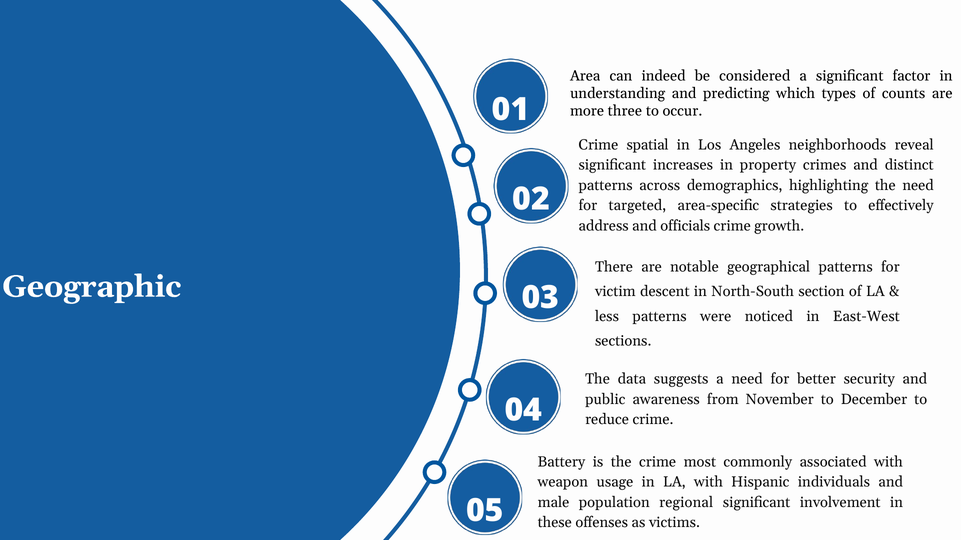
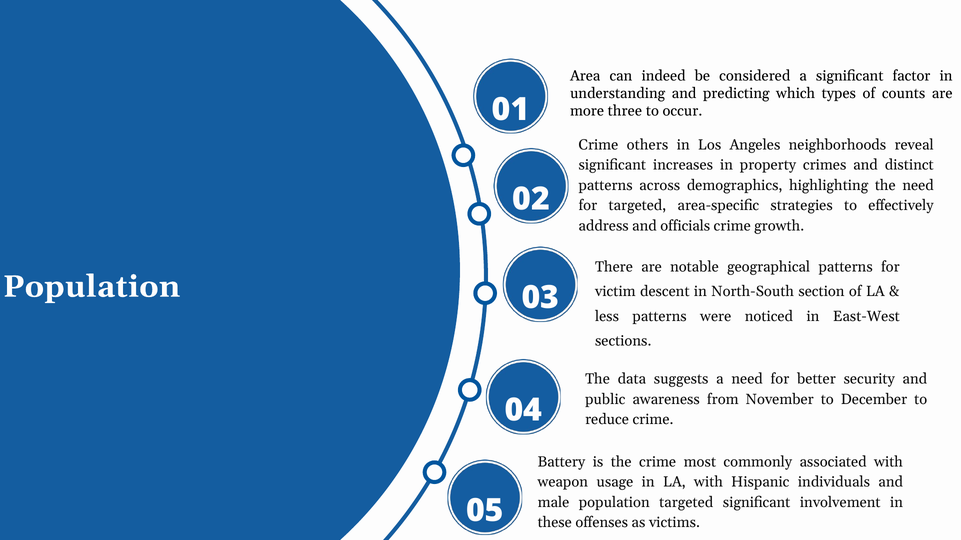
spatial: spatial -> others (647, 145)
Geographic: Geographic -> Population (91, 287)
population regional: regional -> targeted (686, 503)
